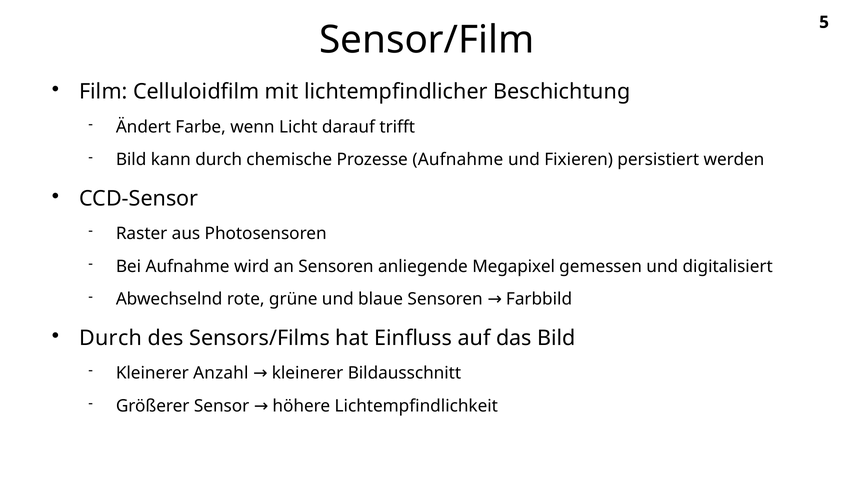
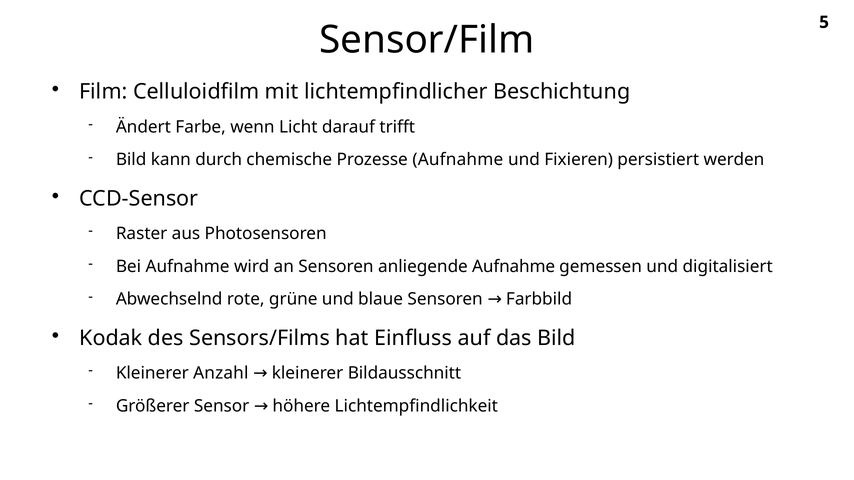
anliegende Megapixel: Megapixel -> Aufnahme (514, 267)
Durch: Durch -> Kodak (111, 338)
